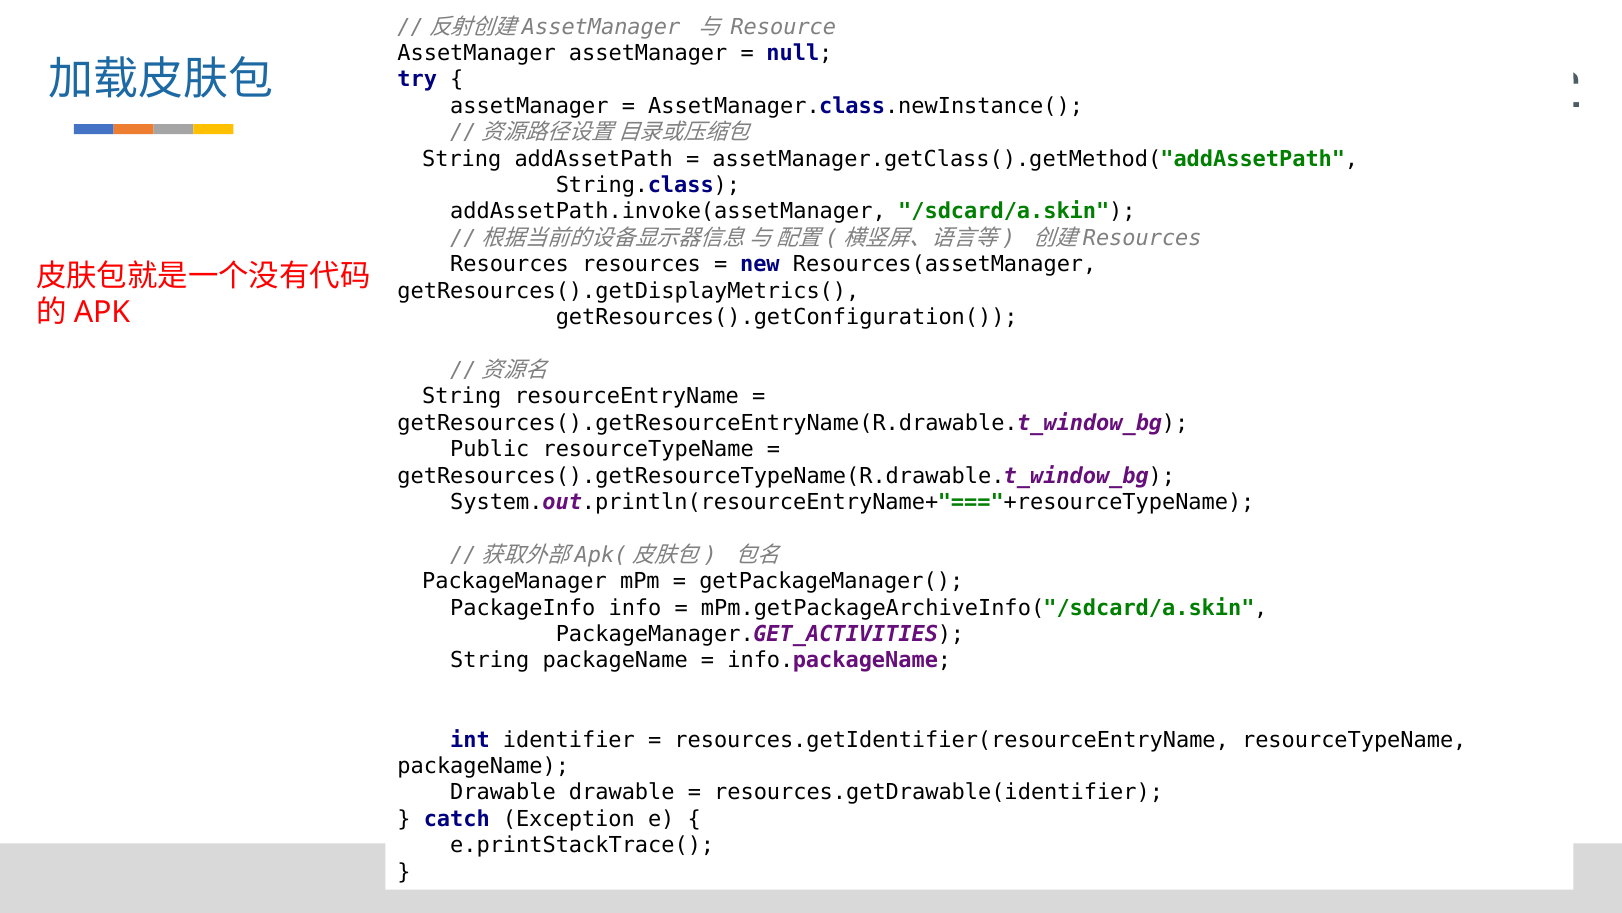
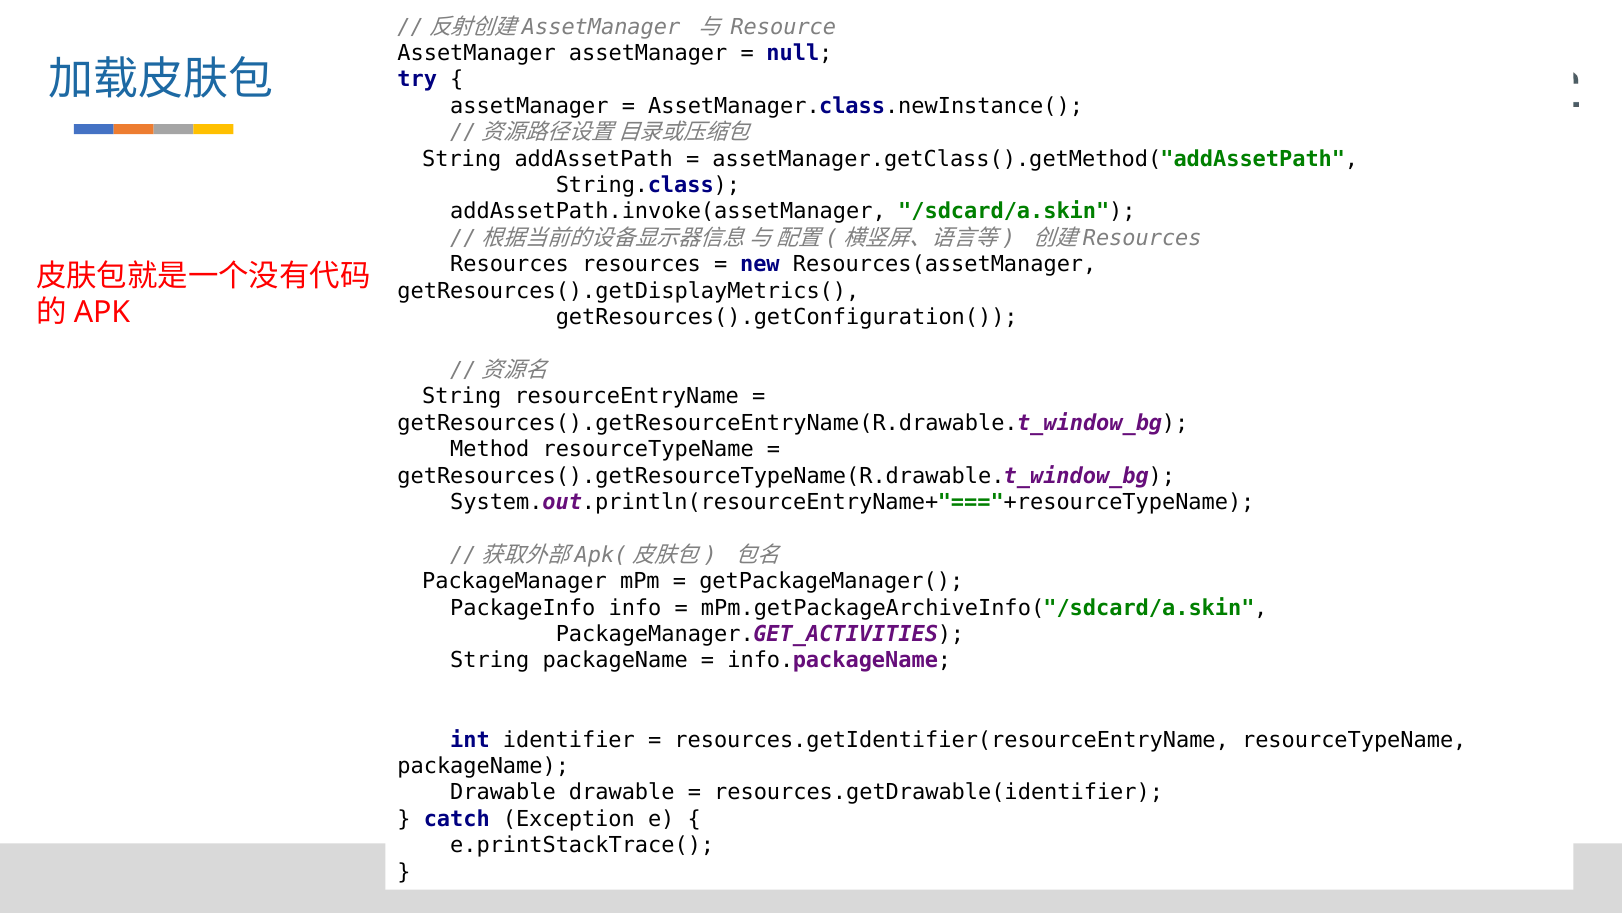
Public: Public -> Method (490, 449)
